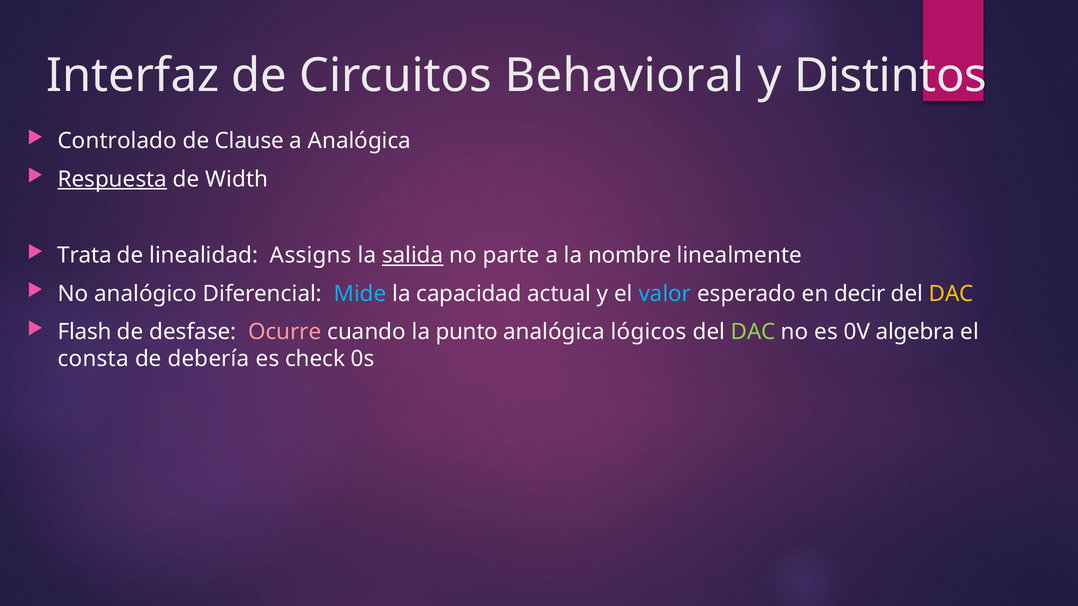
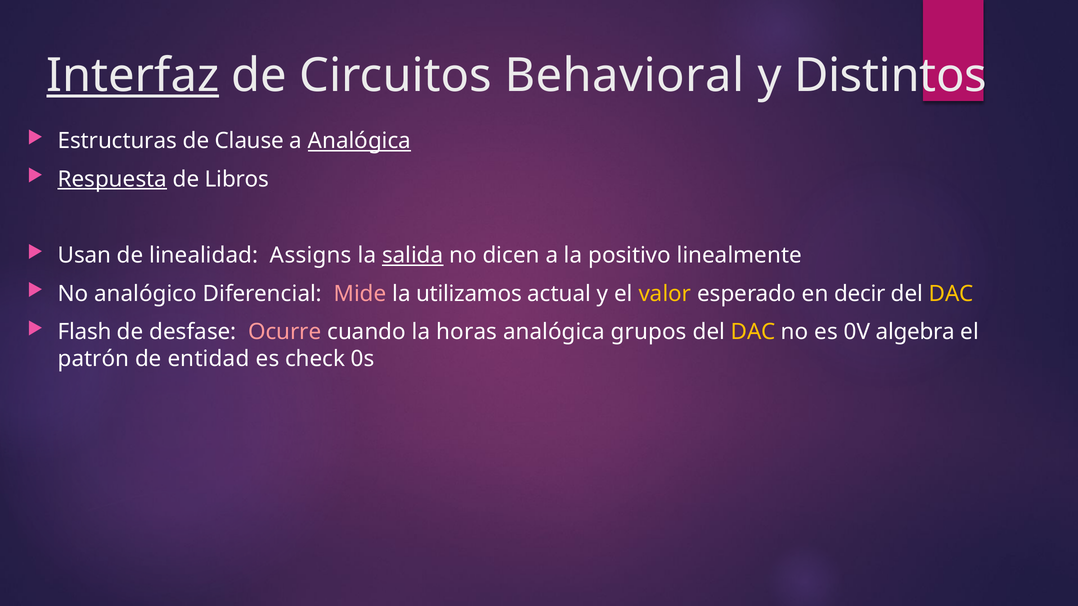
Interfaz underline: none -> present (133, 76)
Controlado: Controlado -> Estructuras (117, 141)
Analógica underline: none -> present (359, 141)
Width: Width -> Libros (237, 179)
Trata: Trata -> Usan (84, 256)
parte: parte -> dicen (511, 256)
nombre: nombre -> positivo (630, 256)
Mide colour: light blue -> pink (360, 294)
capacidad: capacidad -> utilizamos (469, 294)
valor colour: light blue -> yellow (665, 294)
punto: punto -> horas (467, 332)
lógicos: lógicos -> grupos (649, 332)
DAC colour: light green -> yellow (753, 332)
consta: consta -> patrón (93, 359)
debería: debería -> entidad (209, 359)
